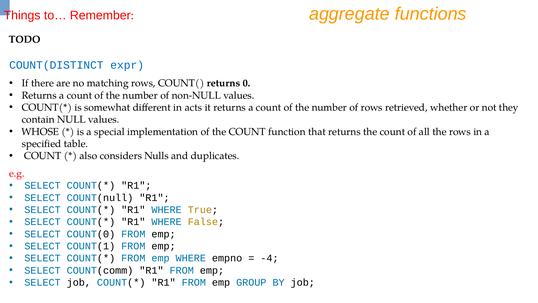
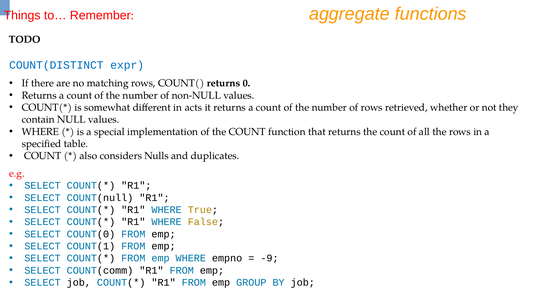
WHOSE: WHOSE -> WHERE (40, 132)
-4: -4 -> -9 (269, 258)
